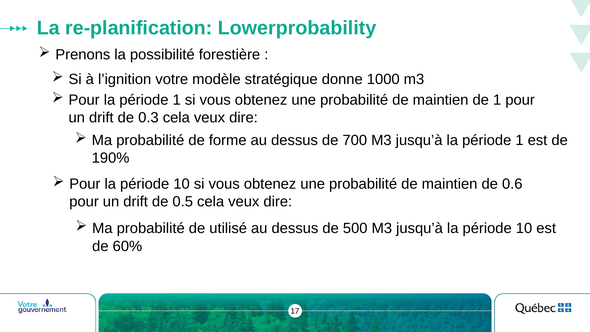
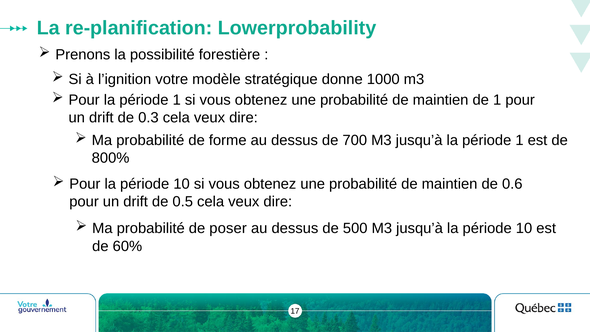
190%: 190% -> 800% (111, 158)
utilisé: utilisé -> poser (228, 228)
